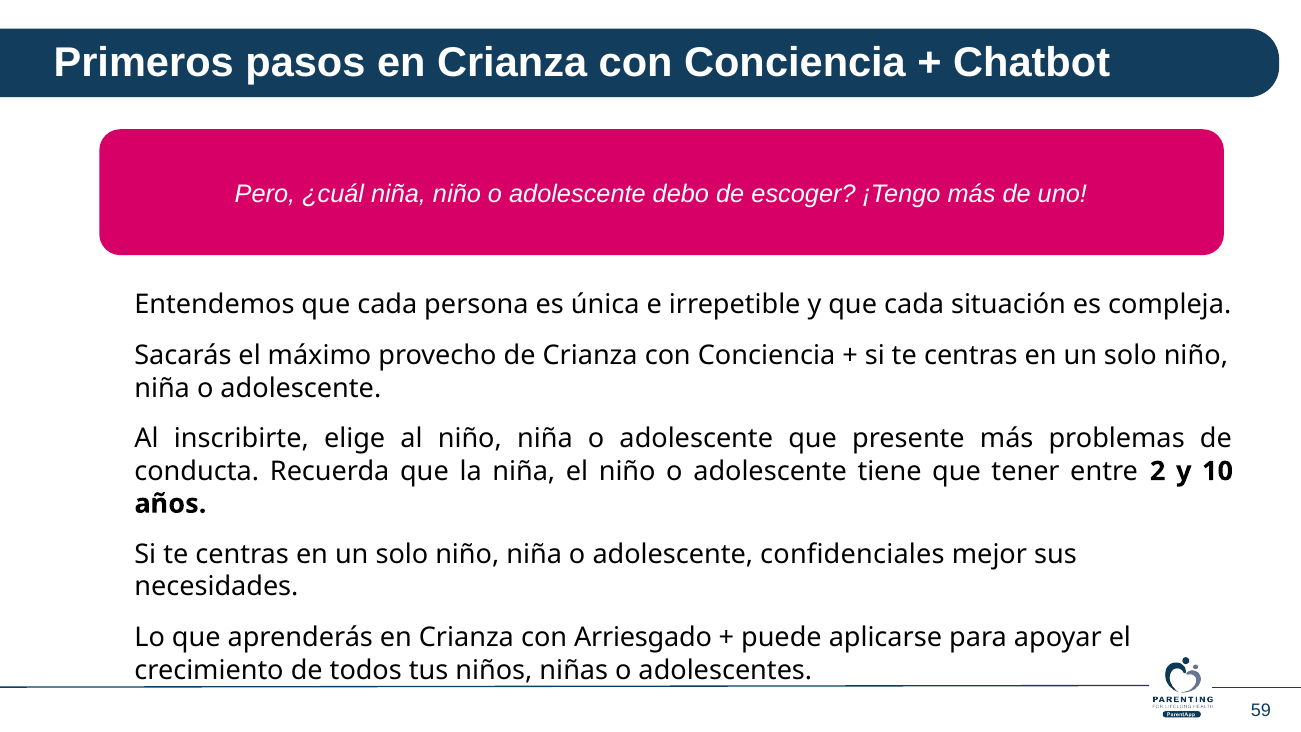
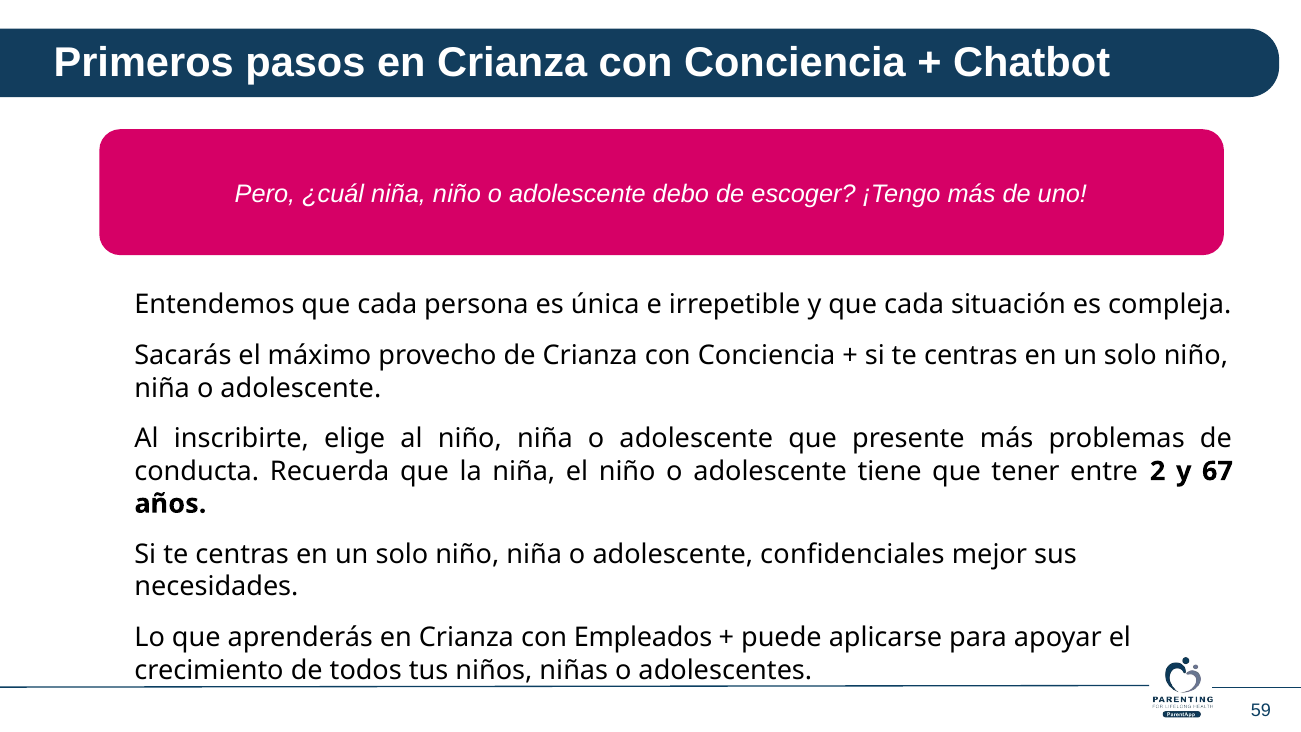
10: 10 -> 67 (1217, 471)
Arriesgado: Arriesgado -> Empleados (643, 637)
